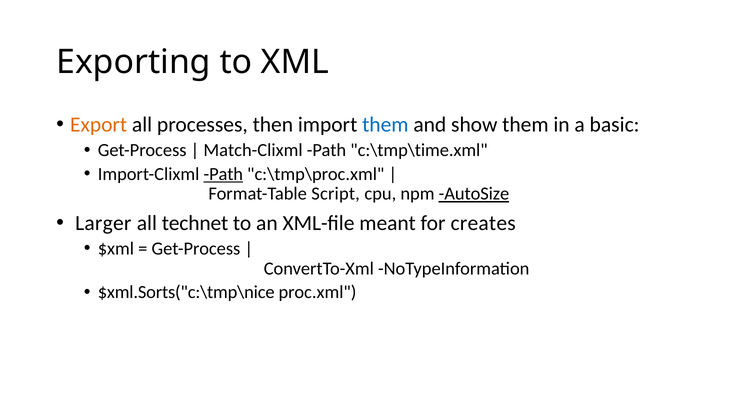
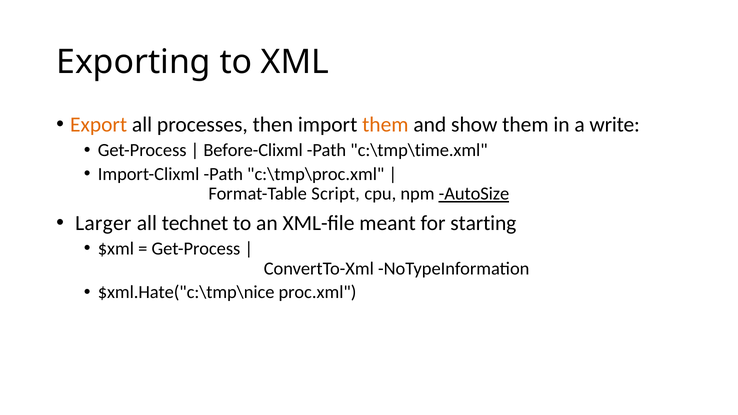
them colour: blue -> orange (385, 125)
basic: basic -> write (615, 125)
Match-Clixml: Match-Clixml -> Before-Clixml (253, 150)
Path underline: present -> none (223, 174)
creates: creates -> starting (483, 223)
$xml.Sorts("c:\tmp\nice: $xml.Sorts("c:\tmp\nice -> $xml.Hate("c:\tmp\nice (186, 292)
